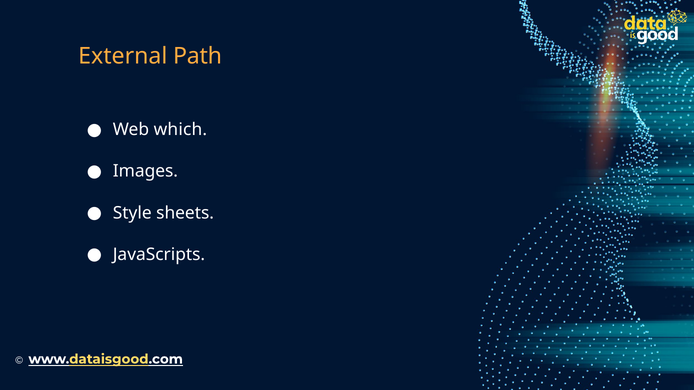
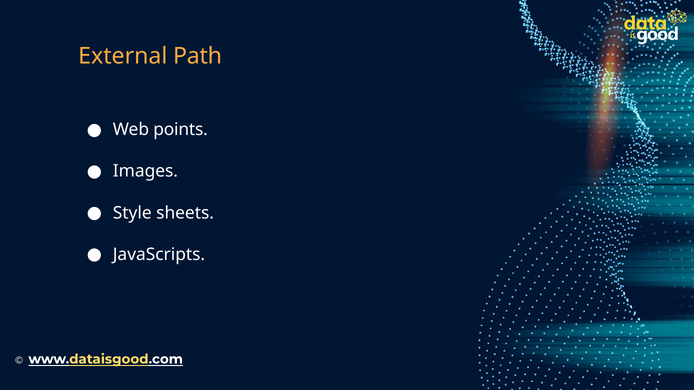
which: which -> points (181, 130)
